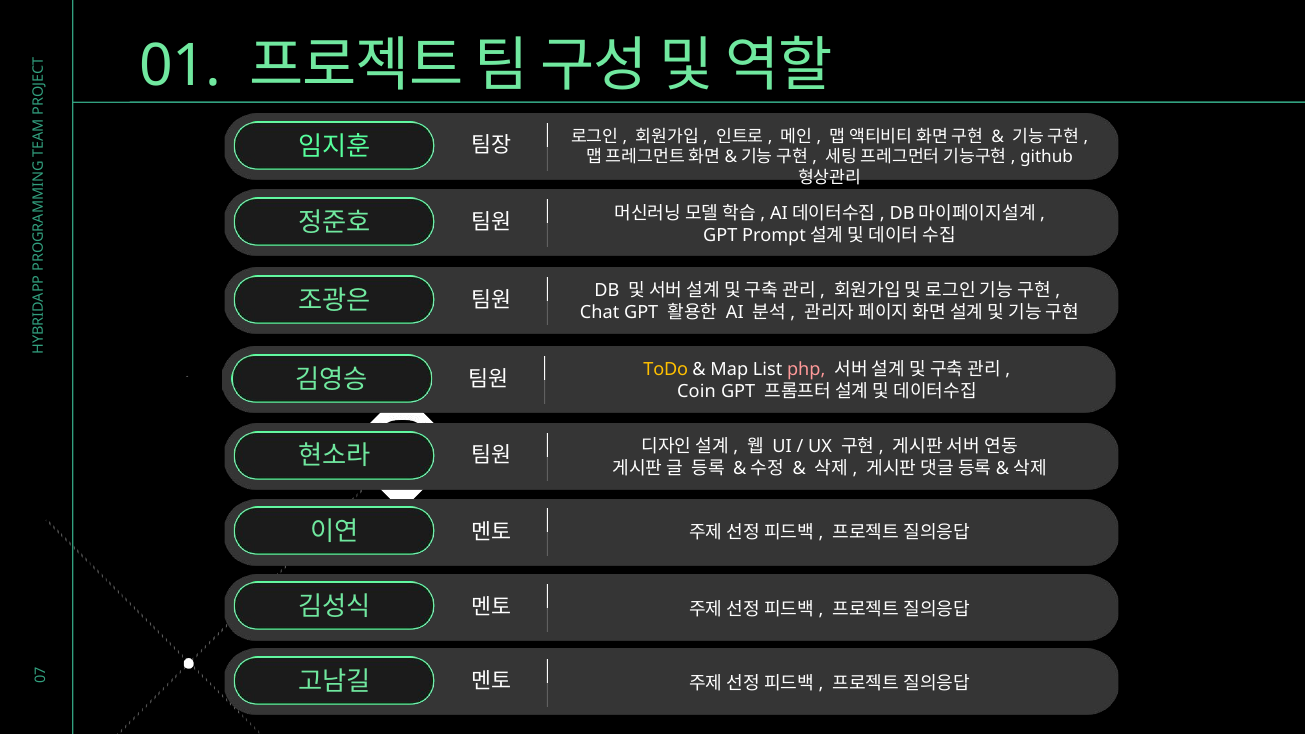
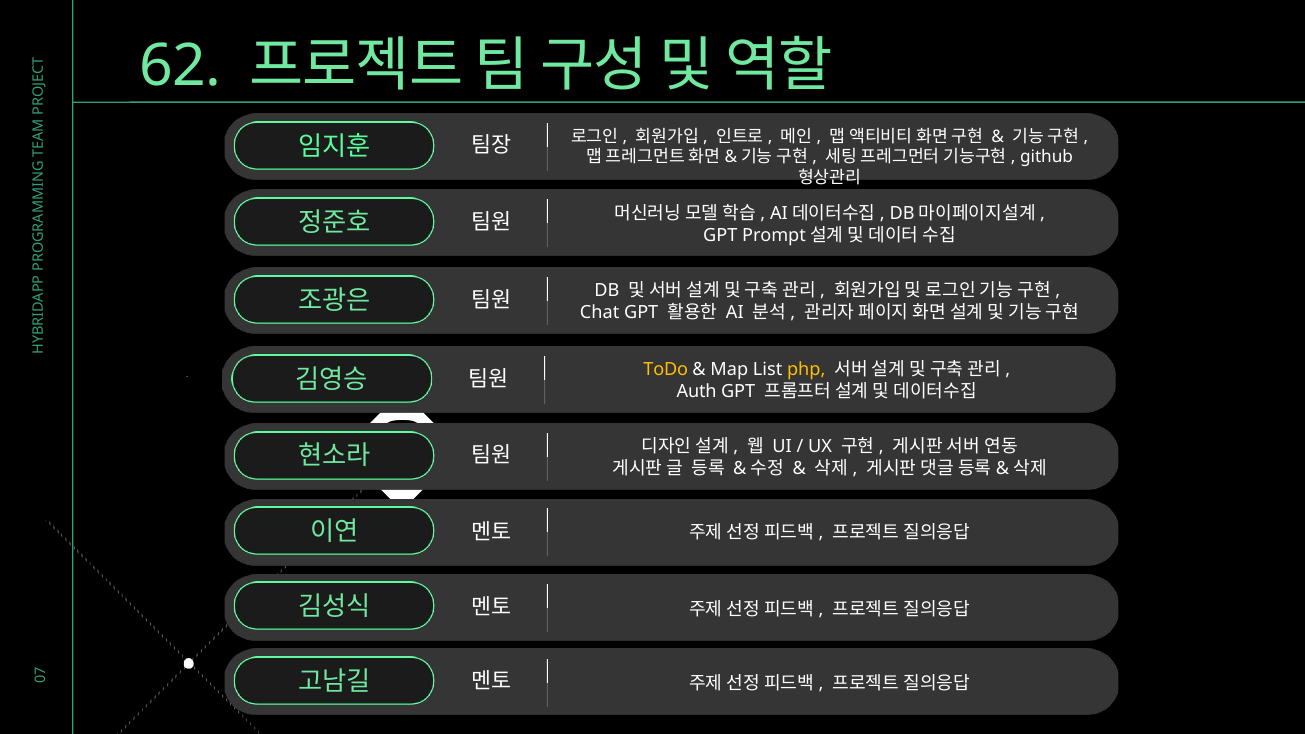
01: 01 -> 62 (180, 66)
php colour: pink -> yellow (806, 370)
Coin: Coin -> Auth (697, 391)
